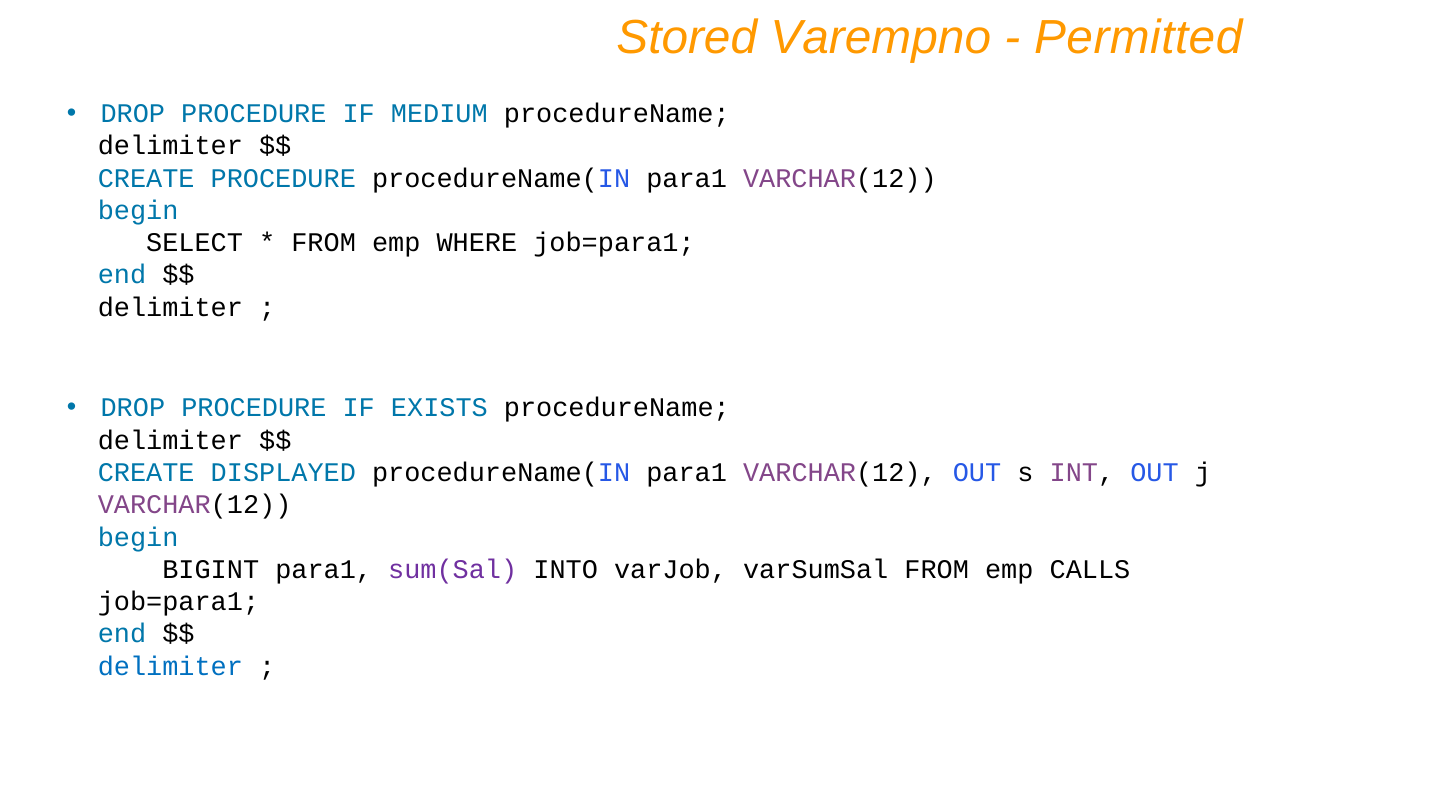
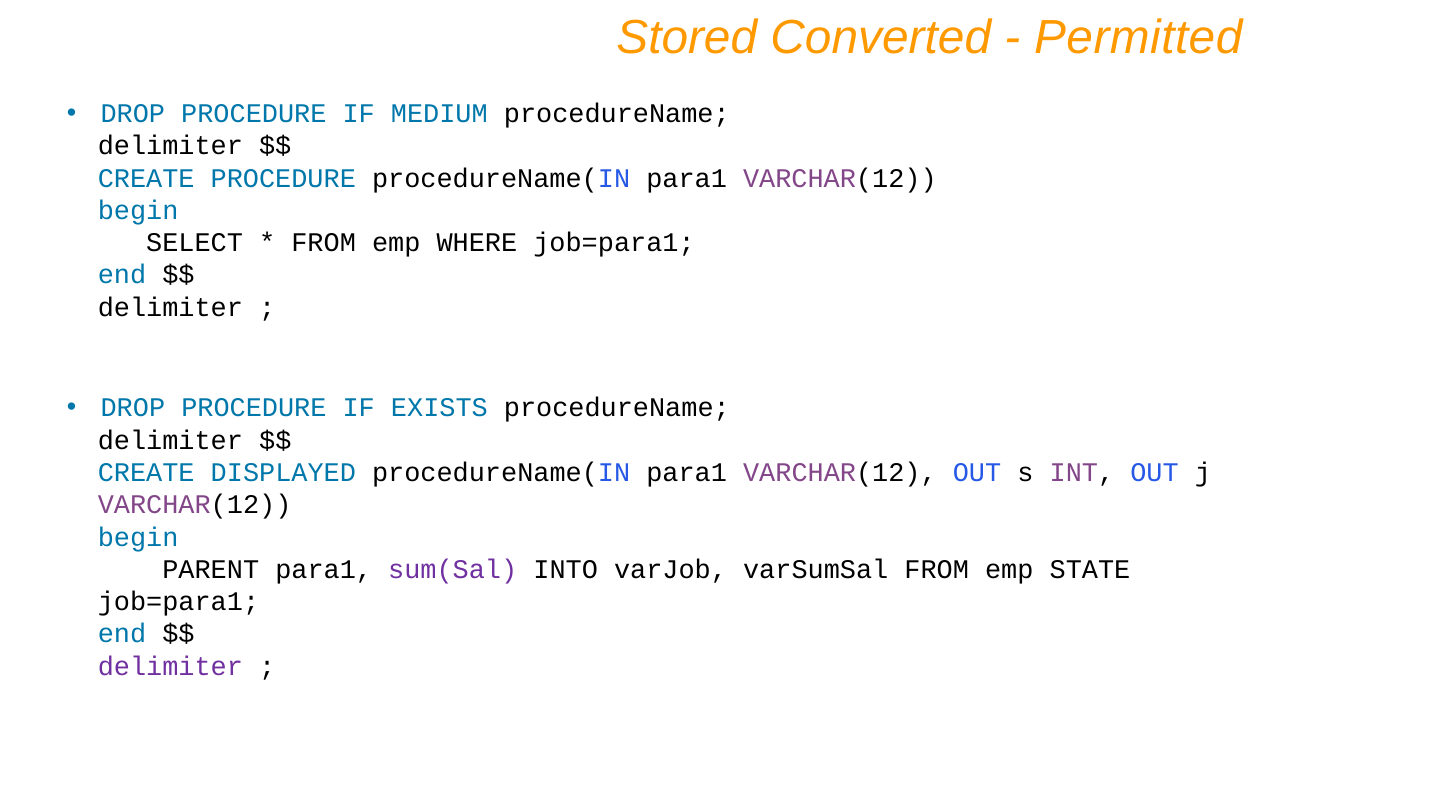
Varempno: Varempno -> Converted (881, 37)
BIGINT: BIGINT -> PARENT (211, 569)
CALLS: CALLS -> STATE (1090, 569)
delimiter colour: blue -> purple (170, 666)
